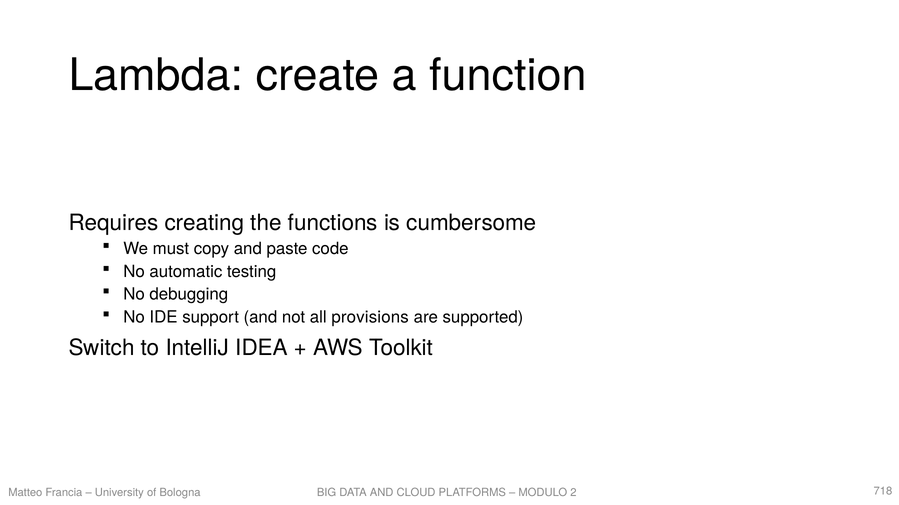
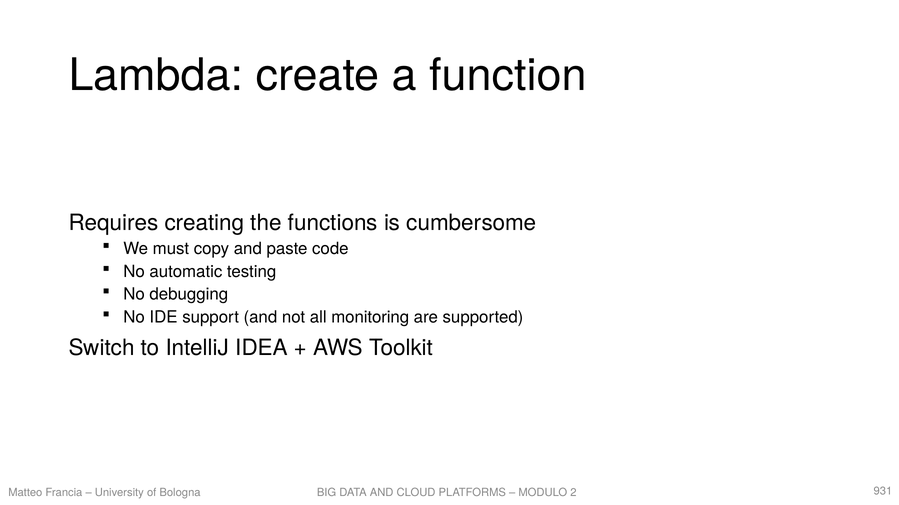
provisions: provisions -> monitoring (370, 318)
718: 718 -> 931 (883, 492)
